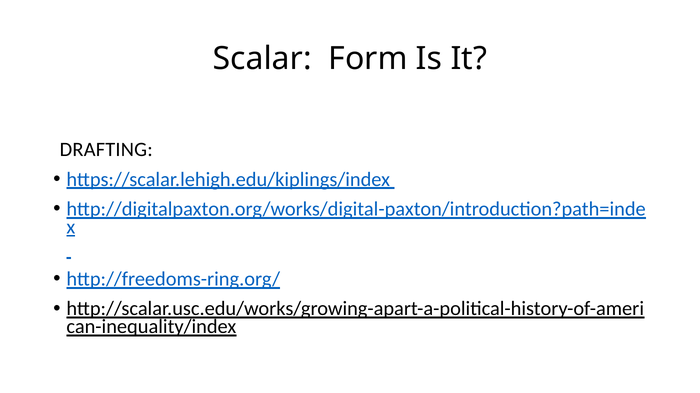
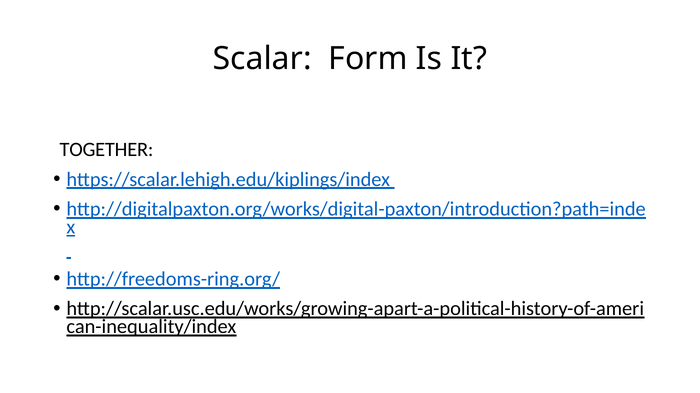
DRAFTING: DRAFTING -> TOGETHER (106, 150)
